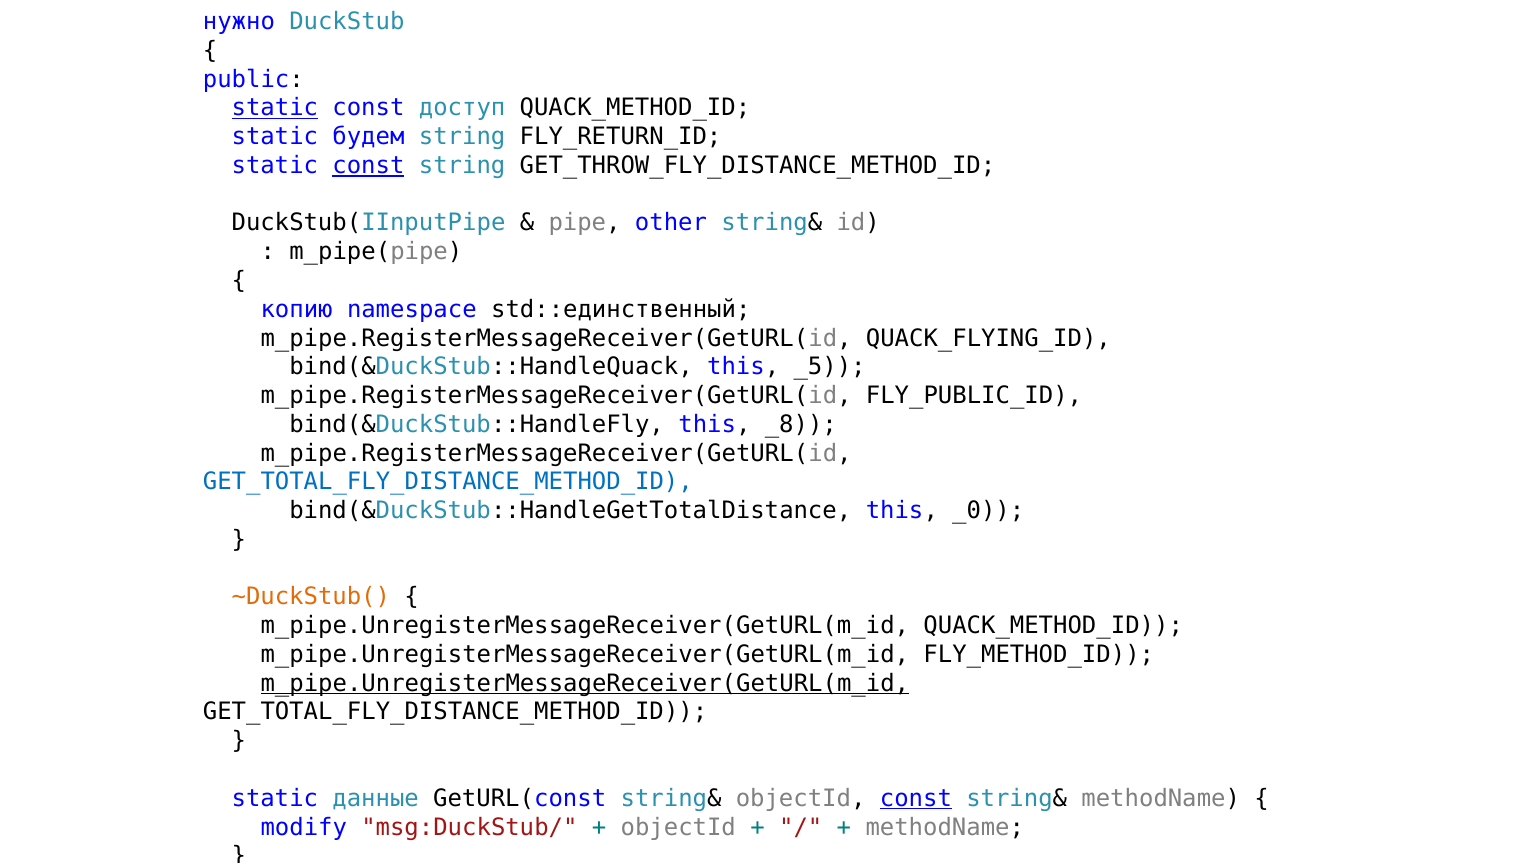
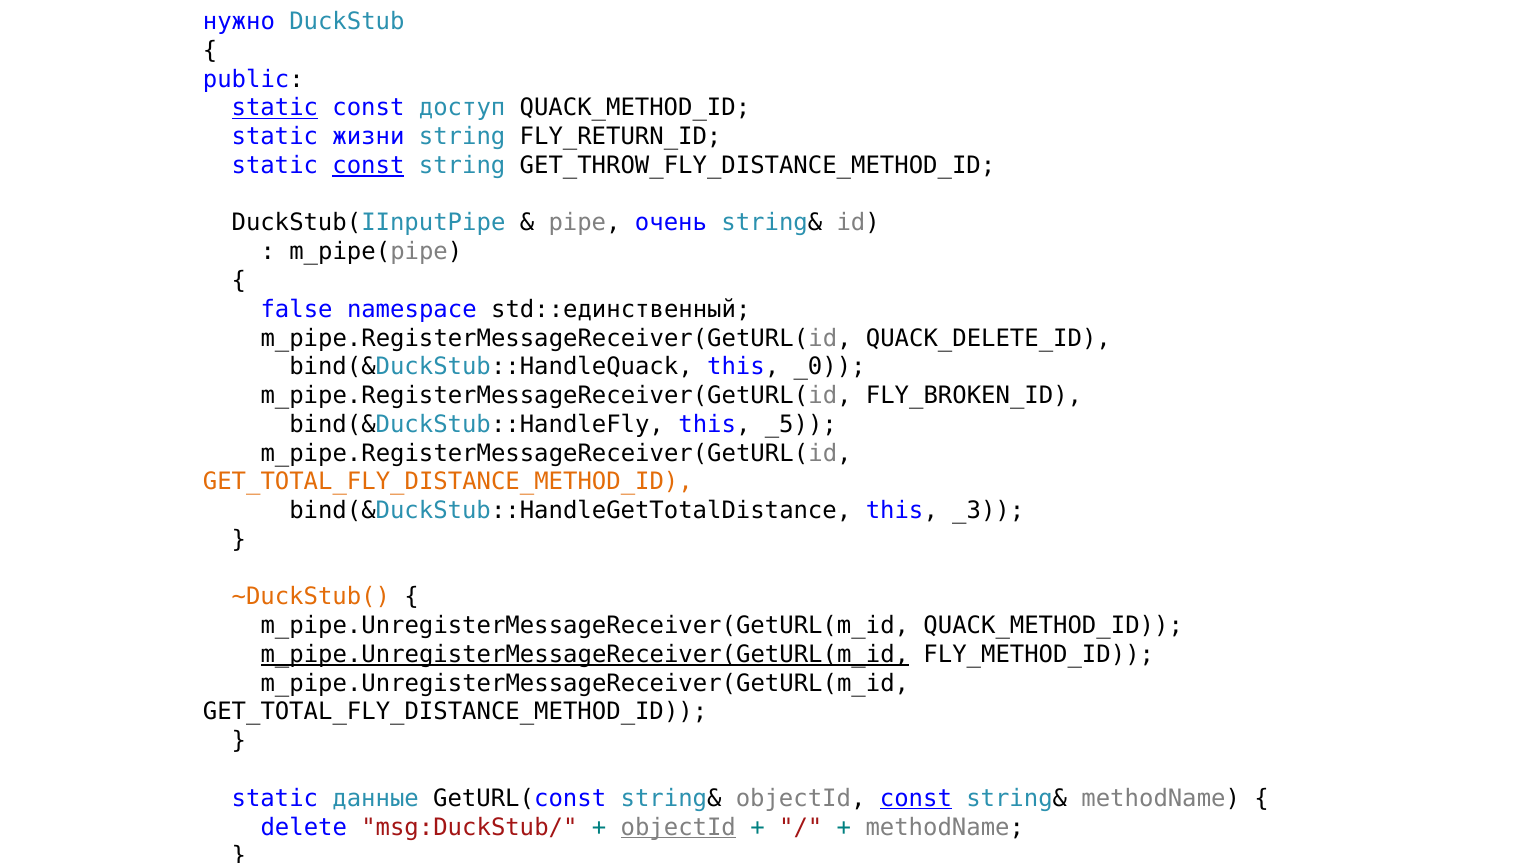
будем: будем -> жизни (368, 137)
other: other -> очень (671, 223)
копию: копию -> false (297, 309)
QUACK_FLYING_ID: QUACK_FLYING_ID -> QUACK_DELETE_ID (988, 338)
_5: _5 -> _0 (830, 367)
FLY_PUBLIC_ID: FLY_PUBLIC_ID -> FLY_BROKEN_ID (974, 395)
_8: _8 -> _5 (801, 424)
GET_TOTAL_FLY_DISTANCE_METHOD_ID colour: blue -> orange (448, 482)
_0: _0 -> _3 (988, 510)
m_pipe.UnregisterMessageReceiver(GetURL(m_id underline: none -> present (585, 654)
m_pipe.UnregisterMessageReceiver(GetURL(m_id underline: present -> none (585, 683)
modify: modify -> delete (304, 826)
objectId underline: none -> present (678, 826)
